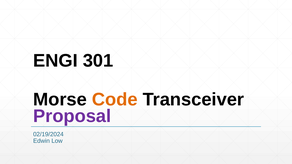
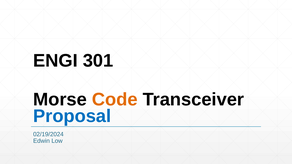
Proposal colour: purple -> blue (72, 116)
